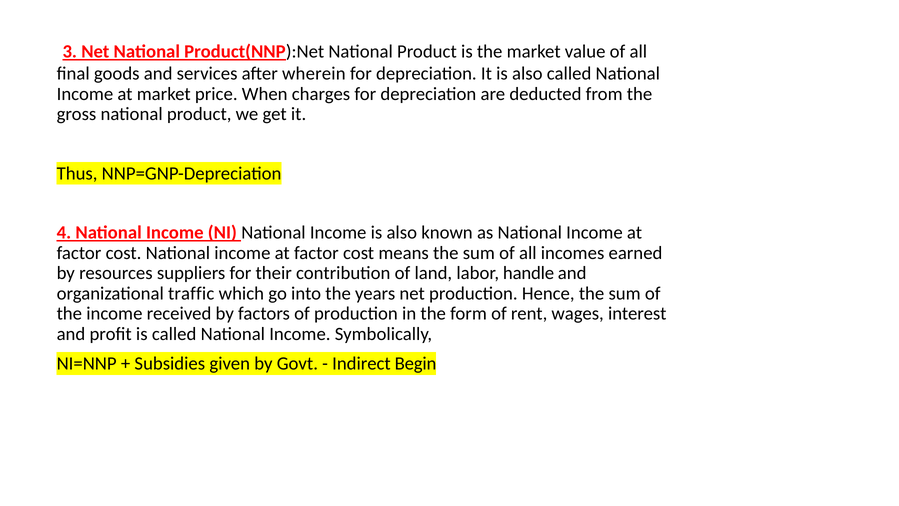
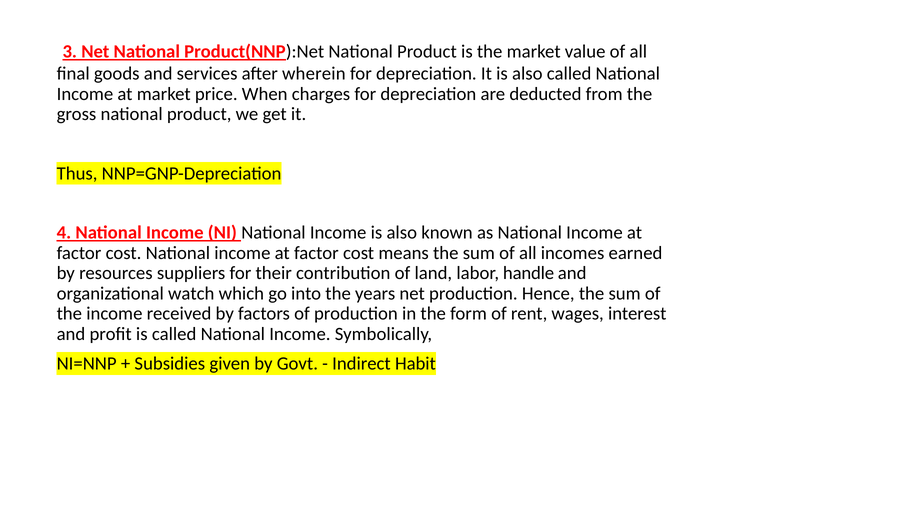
traffic: traffic -> watch (191, 293)
Begin: Begin -> Habit (415, 363)
